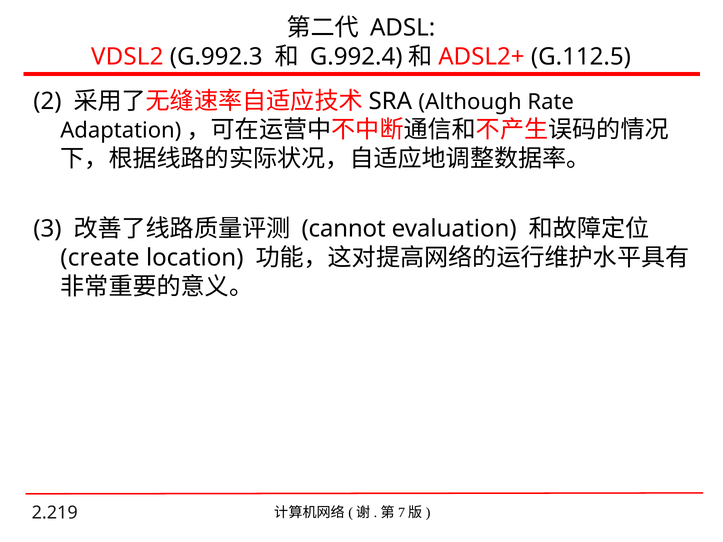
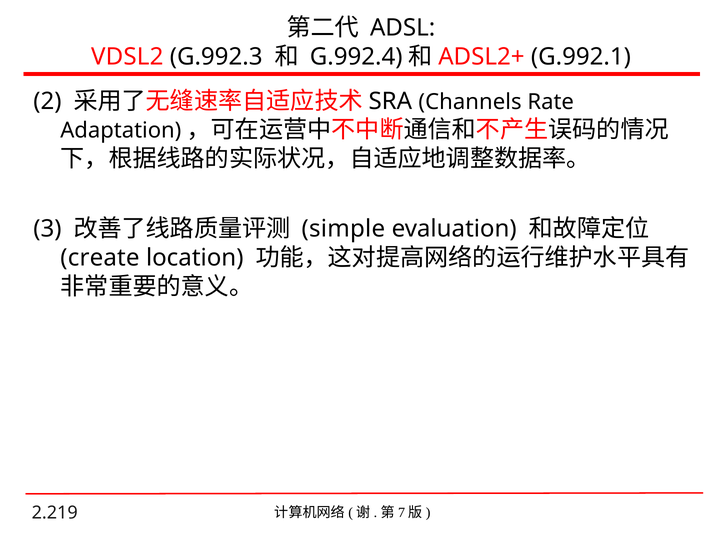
G.112.5: G.112.5 -> G.992.1 (581, 57)
Although: Although -> Channels (470, 102)
cannot: cannot -> simple (343, 229)
